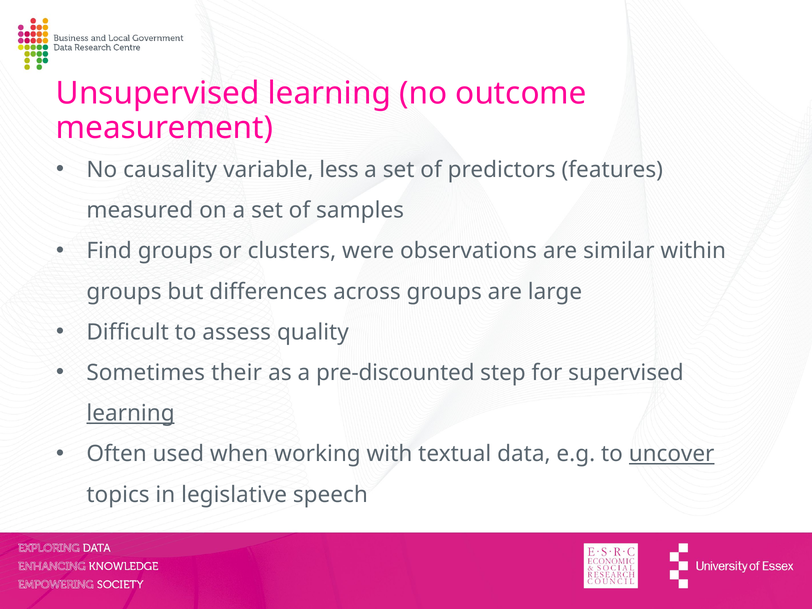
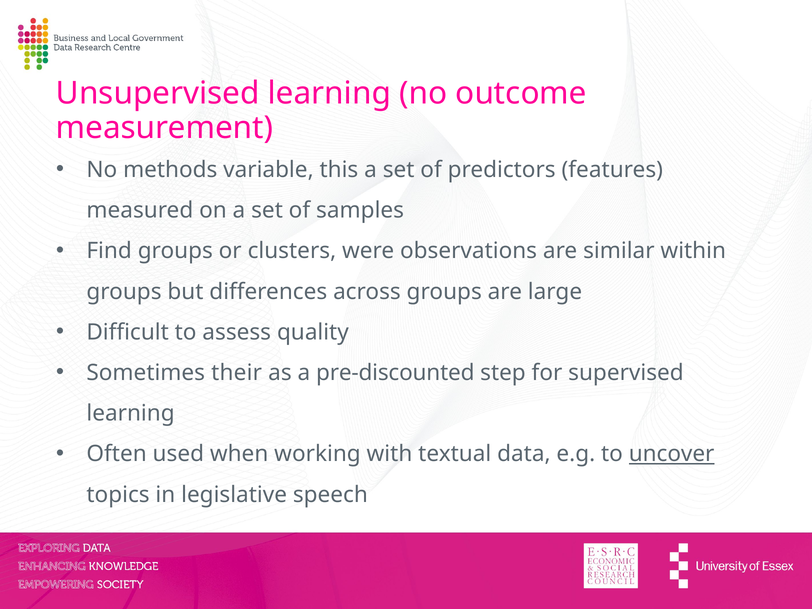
causality: causality -> methods (170, 170)
less: less -> this (339, 170)
learning underline: present -> none (131, 413)
